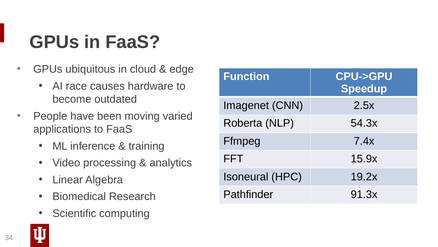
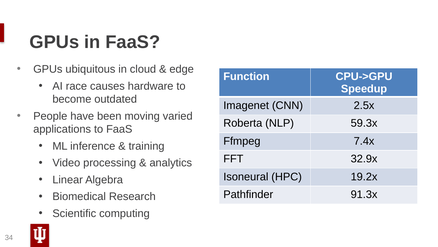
54.3x: 54.3x -> 59.3x (364, 123)
15.9x: 15.9x -> 32.9x (364, 159)
